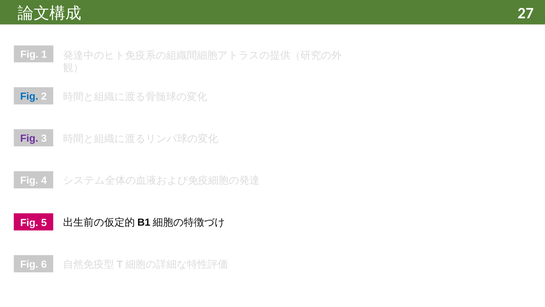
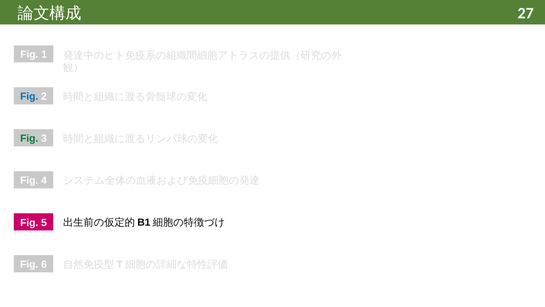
Fig colour: purple -> green (29, 138)
